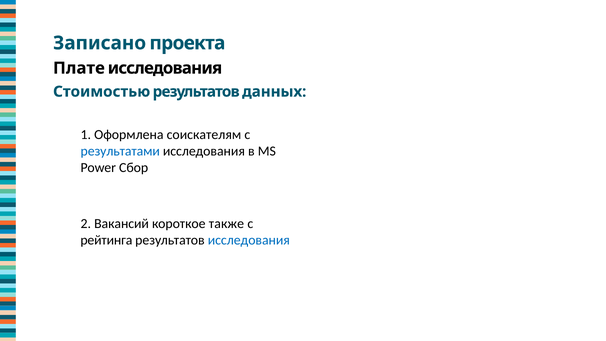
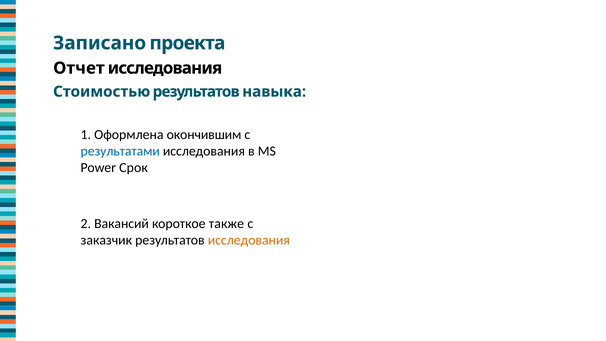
Плате: Плате -> Отчет (79, 68)
данных: данных -> навыка (274, 92)
соискателям: соискателям -> окончившим (204, 135)
Сбор: Сбор -> Срок (134, 168)
рейтинга: рейтинга -> заказчик (106, 240)
исследования colour: blue -> orange (249, 240)
